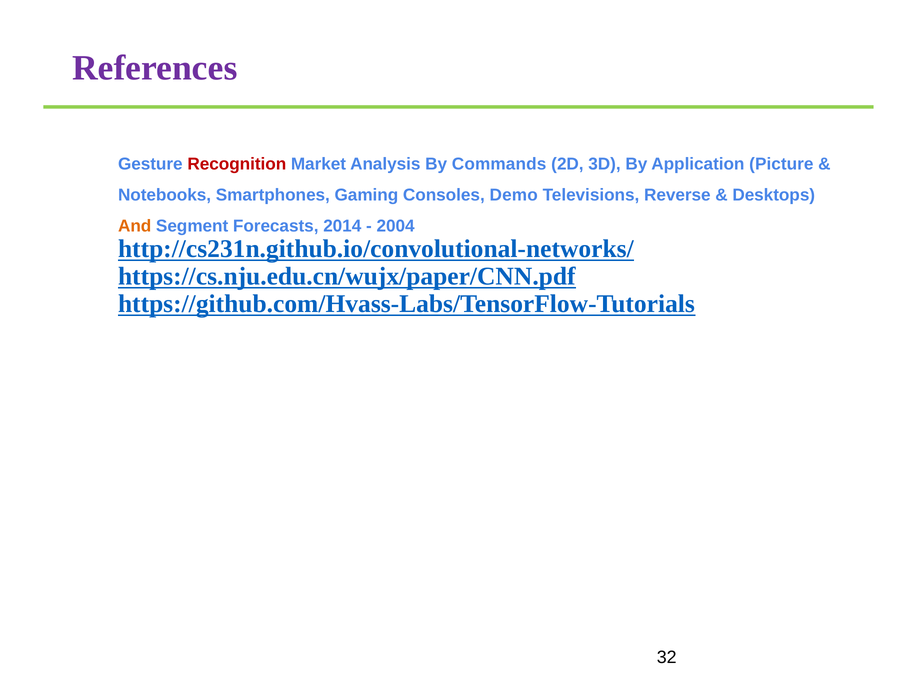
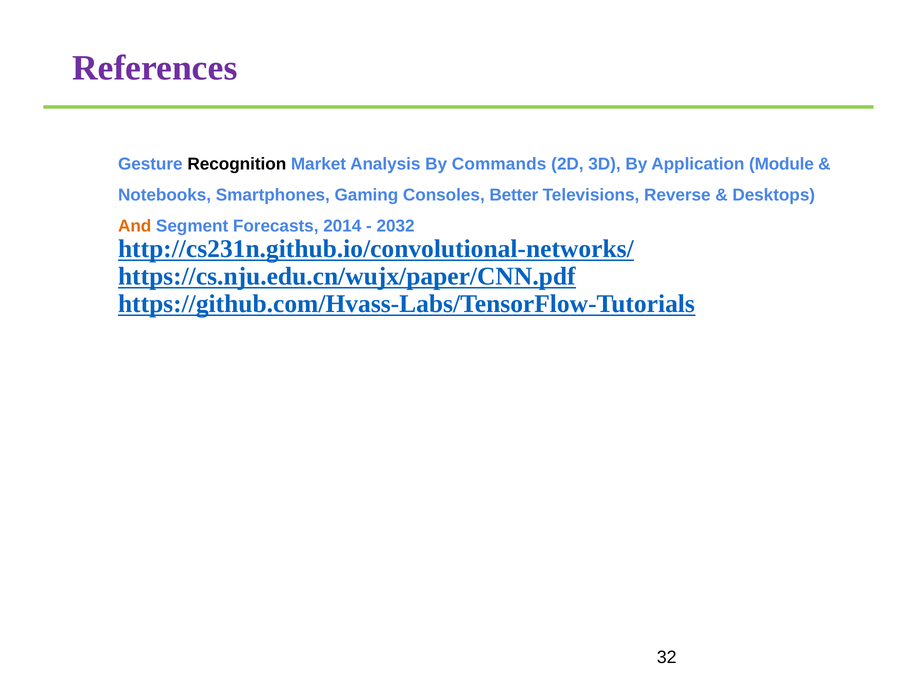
Recognition colour: red -> black (237, 164)
Picture: Picture -> Module (781, 164)
Demo: Demo -> Better (514, 195)
2004: 2004 -> 2032 (396, 226)
